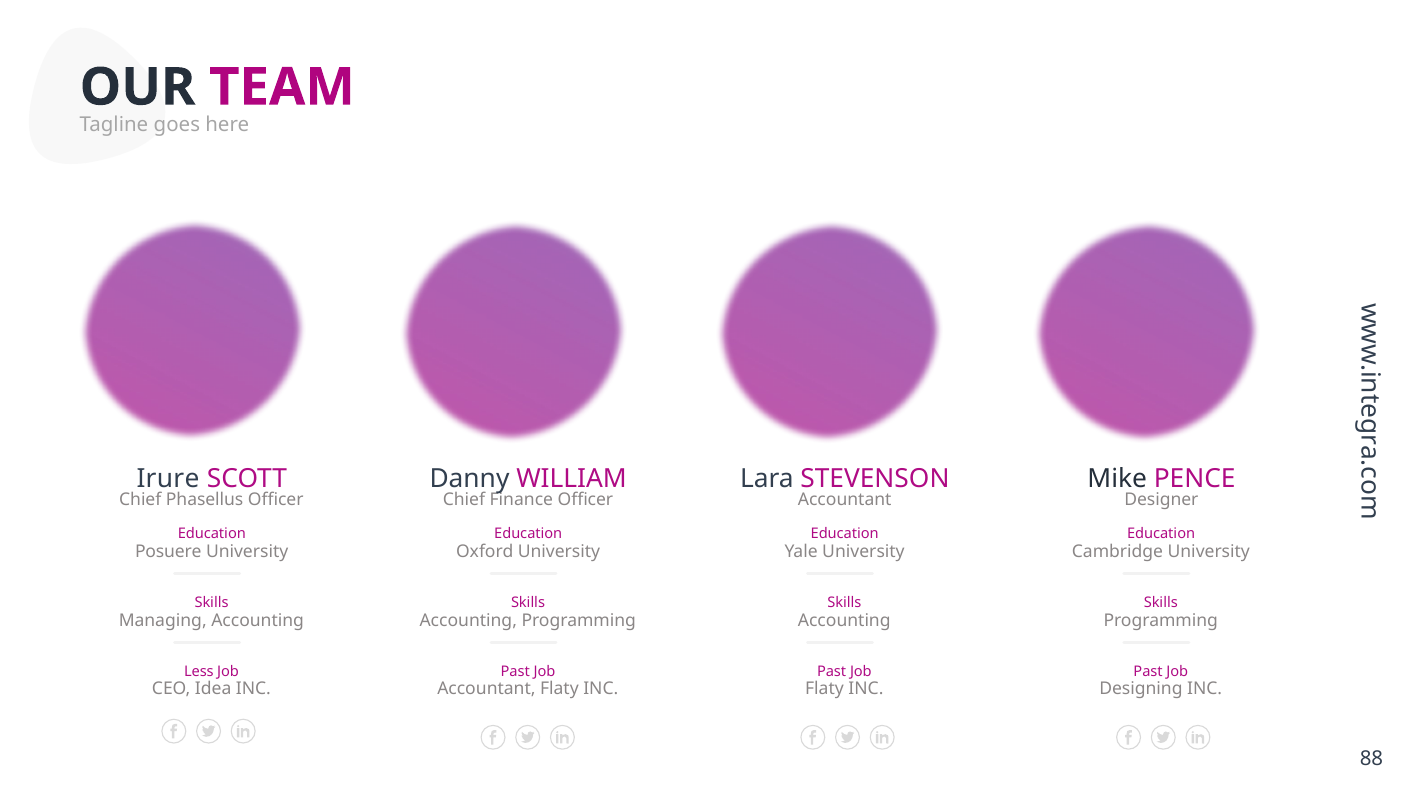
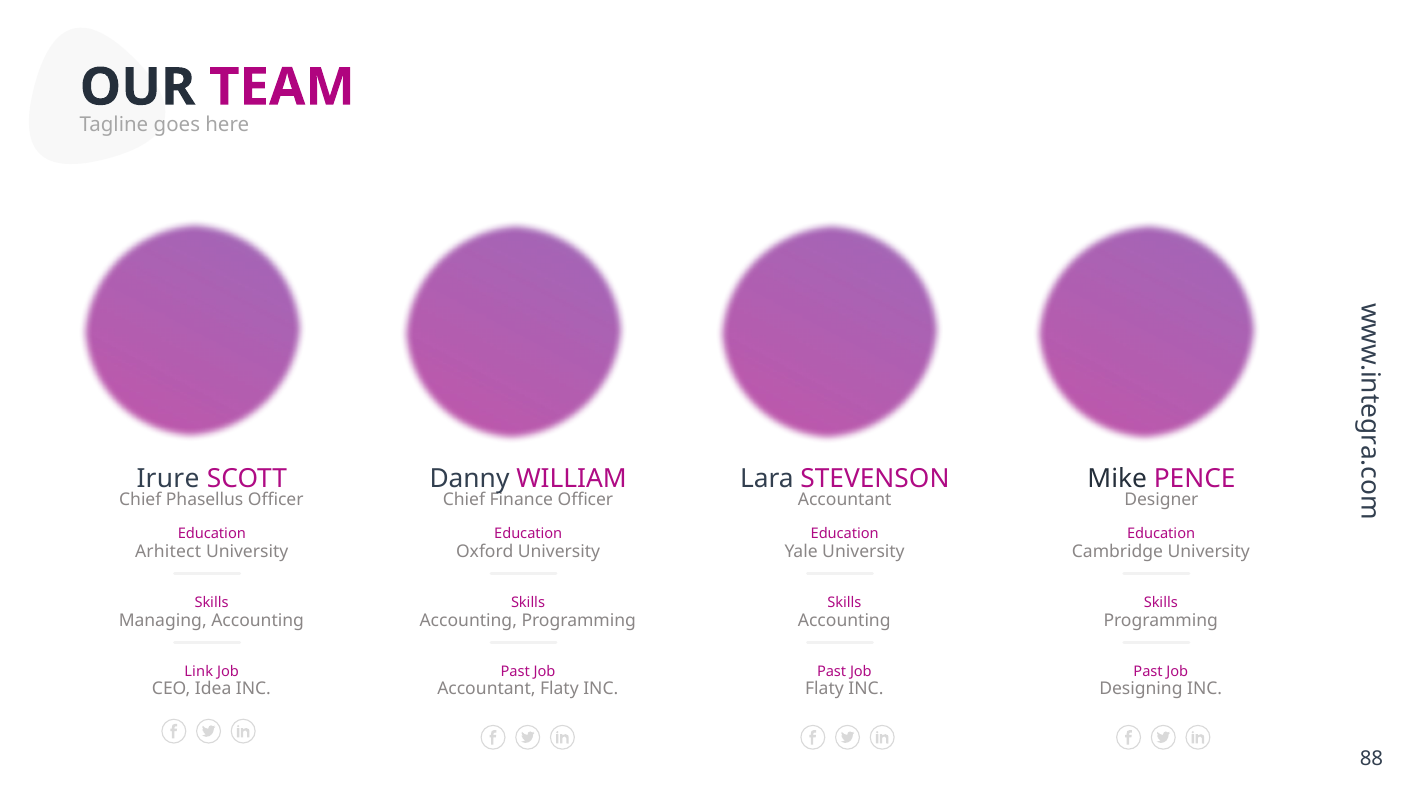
Posuere: Posuere -> Arhitect (168, 552)
Less: Less -> Link (199, 672)
